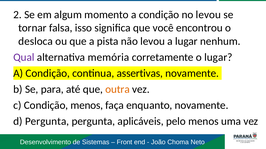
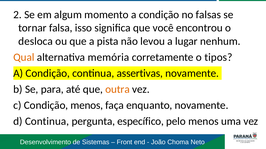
no levou: levou -> falsas (208, 15)
Qual colour: purple -> orange (24, 57)
o lugar: lugar -> tipos (218, 57)
d Pergunta: Pergunta -> Continua (47, 122)
aplicáveis: aplicáveis -> específico (141, 122)
